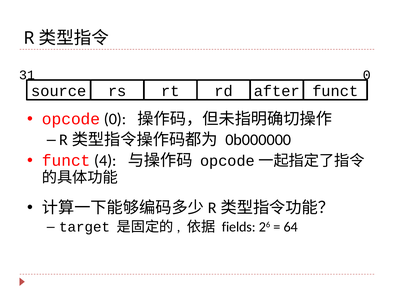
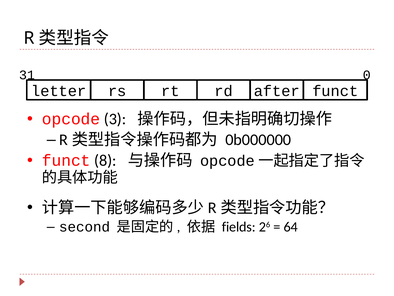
source: source -> letter (59, 91)
opcode 0: 0 -> 3 (115, 119)
4: 4 -> 8 (105, 160)
target: target -> second (85, 227)
